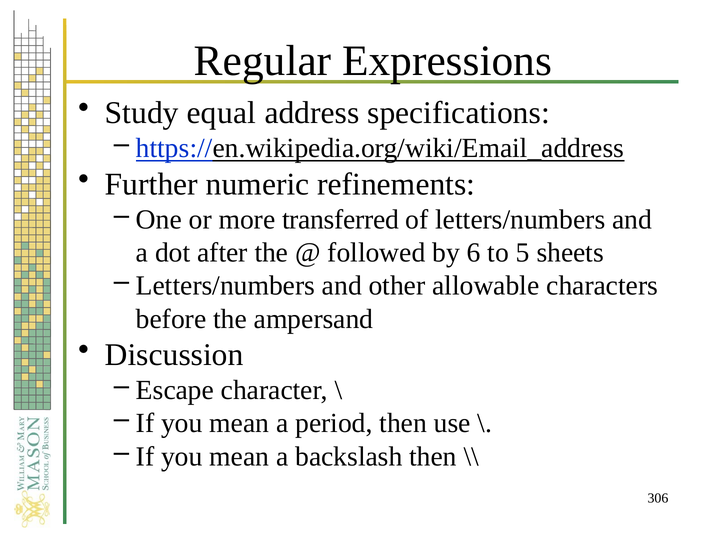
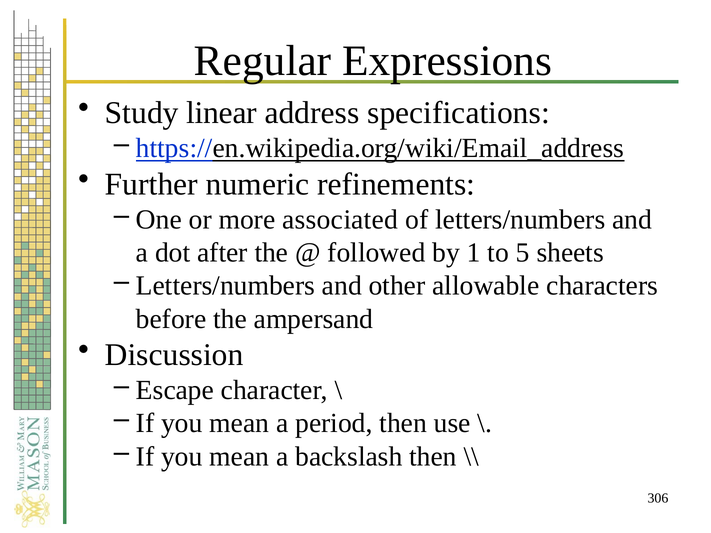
equal: equal -> linear (222, 113)
transferred: transferred -> associated (340, 220)
6: 6 -> 1 (474, 253)
